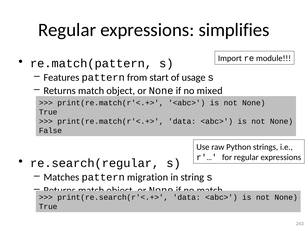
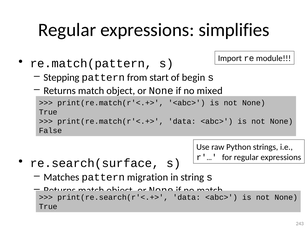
Features: Features -> Stepping (61, 77)
usage: usage -> begin (193, 77)
re.search(regular: re.search(regular -> re.search(surface (95, 163)
